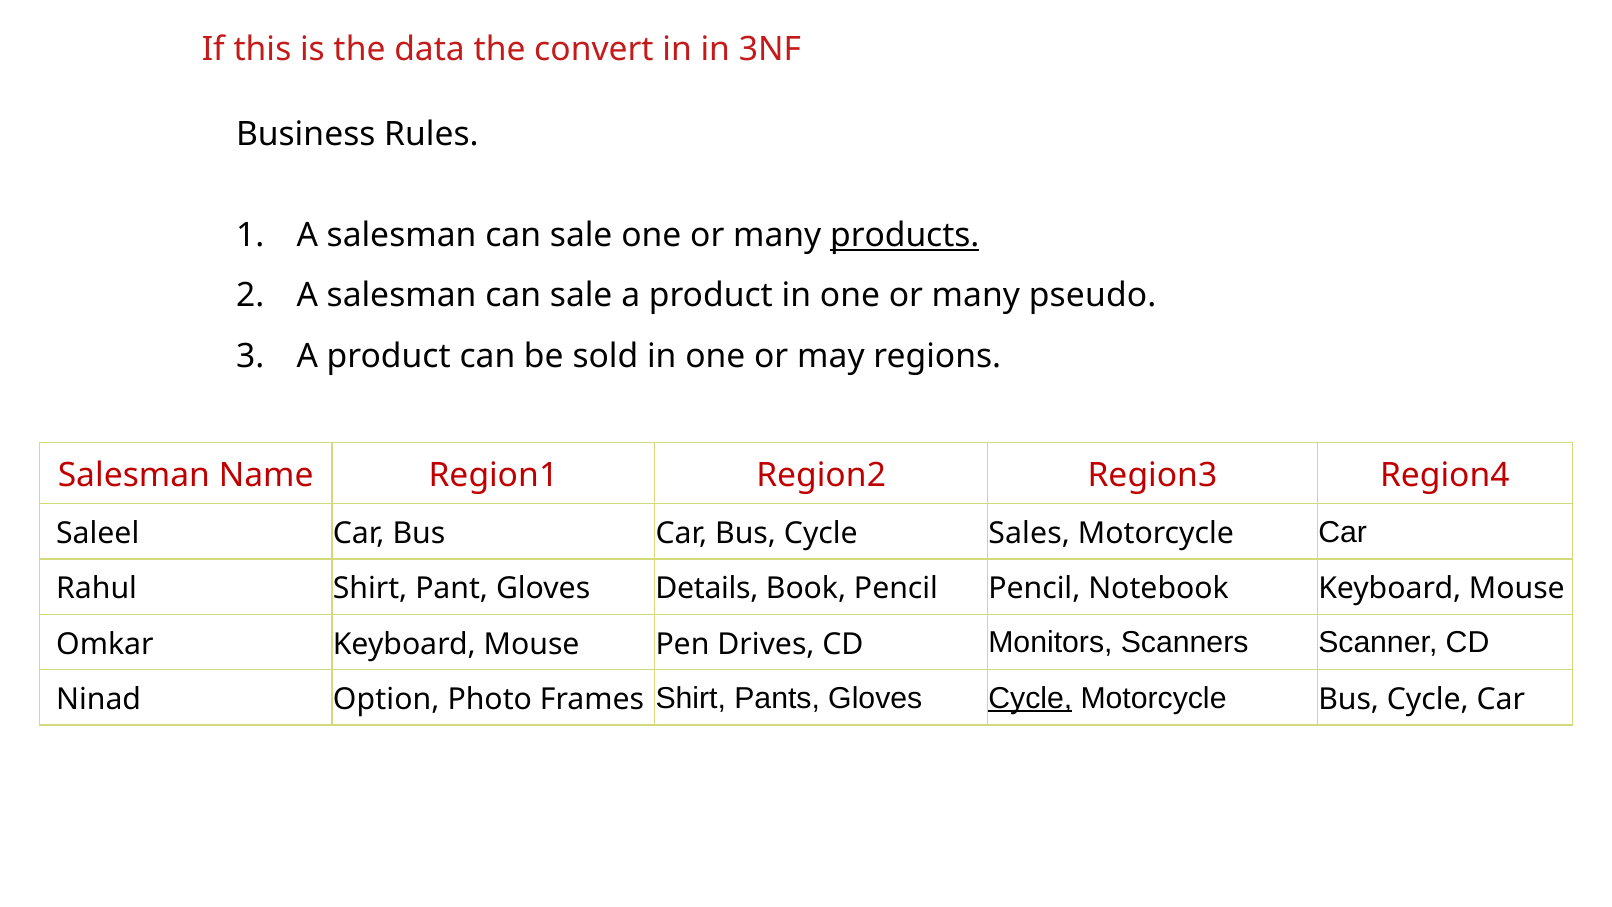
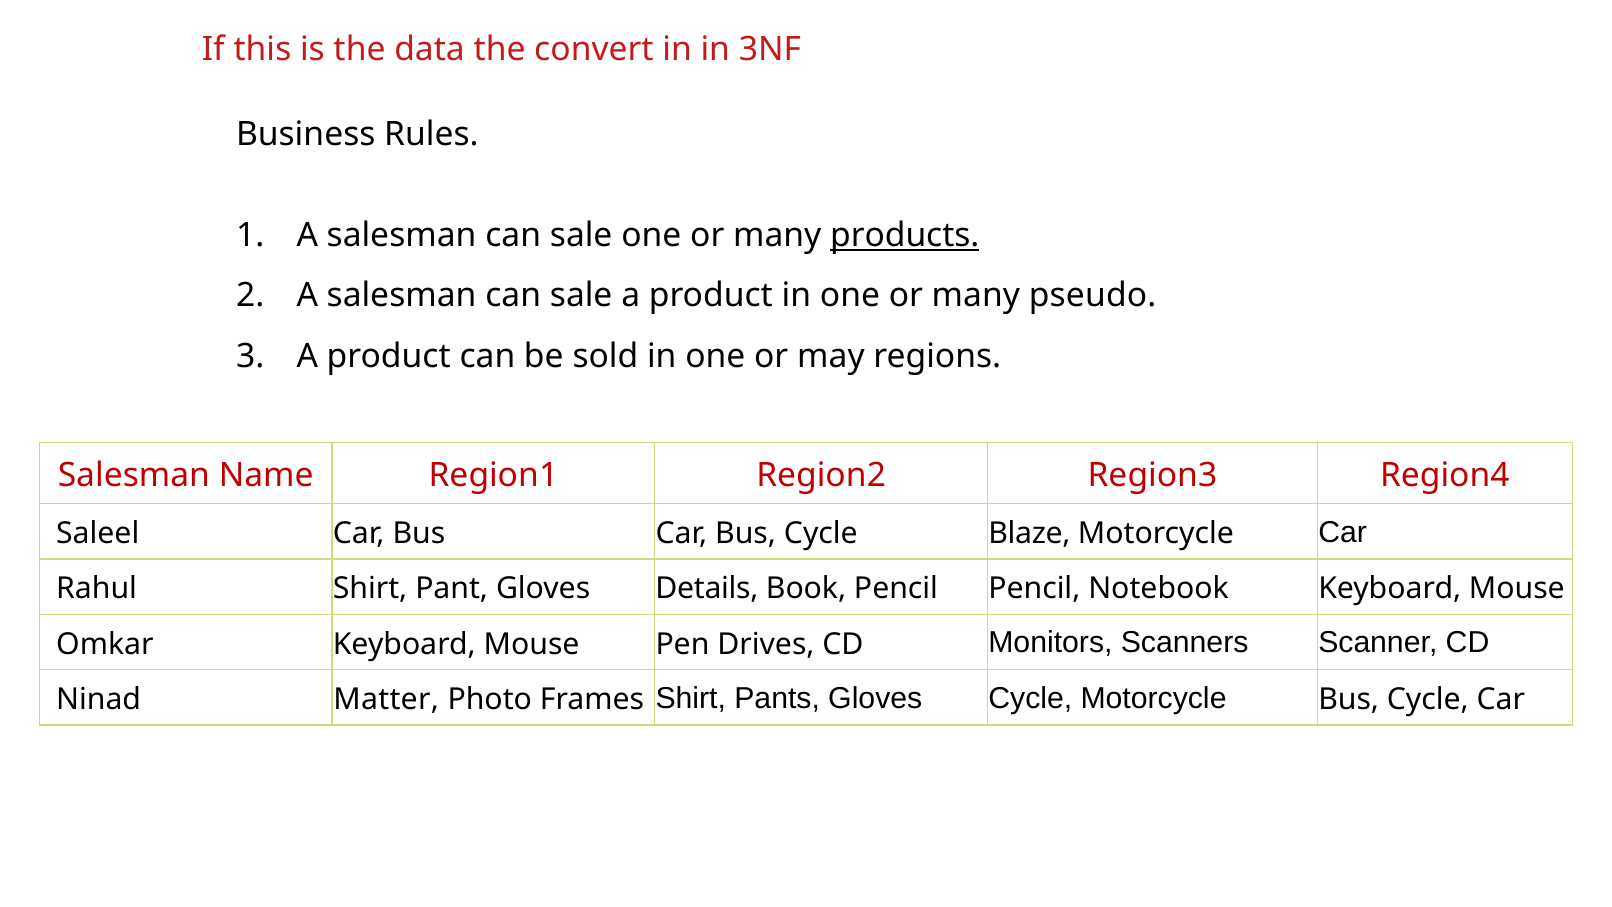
Sales: Sales -> Blaze (1029, 533)
Option: Option -> Matter (386, 699)
Cycle underline: present -> none (1030, 698)
